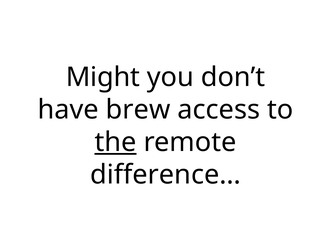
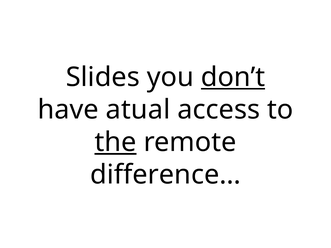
Might: Might -> Slides (103, 77)
don’t underline: none -> present (233, 77)
brew: brew -> atual (138, 110)
